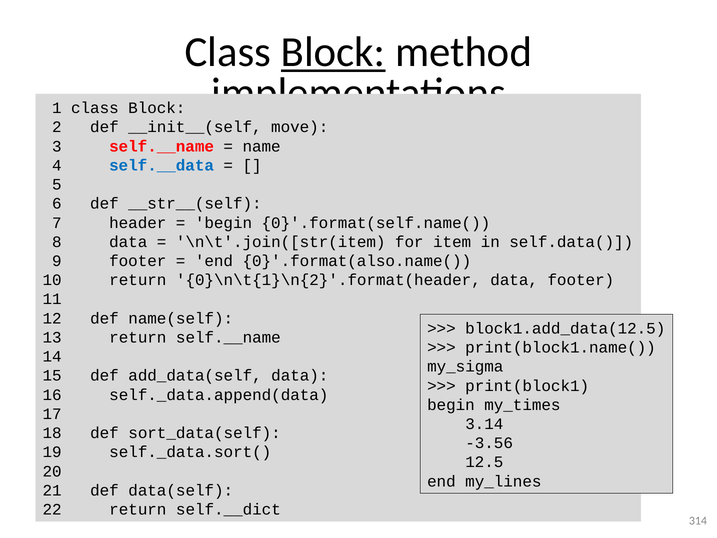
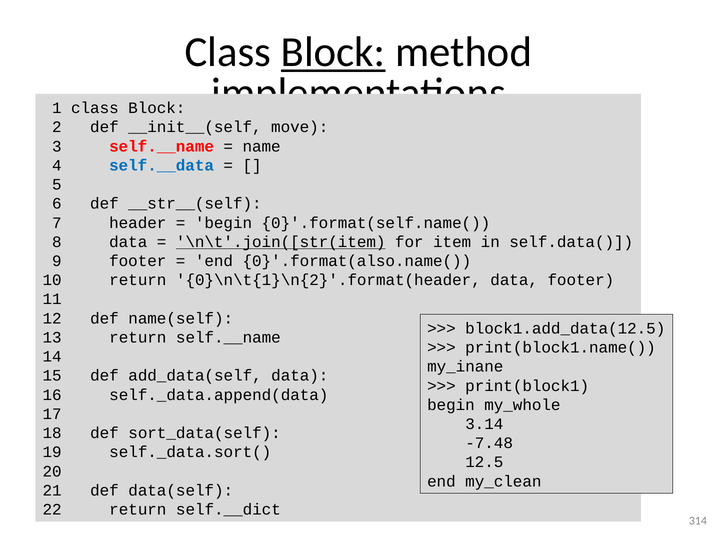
\n\t'.join([str(item underline: none -> present (281, 242)
my_sigma: my_sigma -> my_inane (465, 366)
my_times: my_times -> my_whole (522, 405)
-3.56: -3.56 -> -7.48 (489, 443)
my_lines: my_lines -> my_clean (503, 481)
